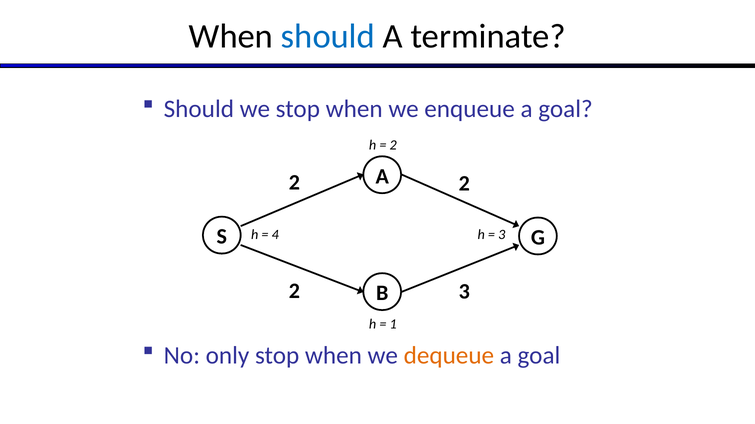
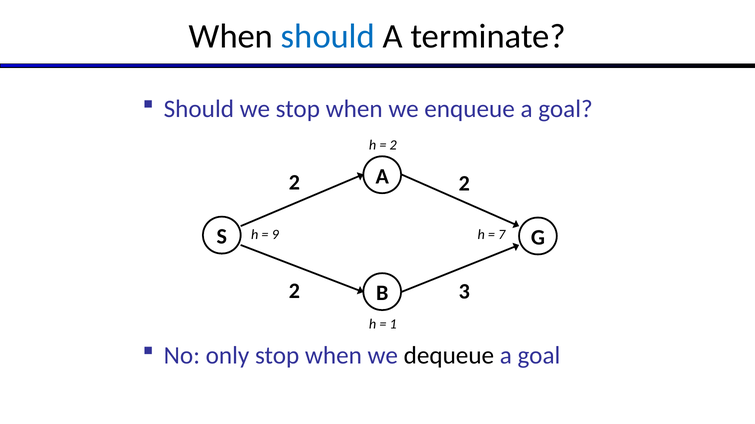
4: 4 -> 9 (275, 235)
3: 3 -> 7 (502, 235)
dequeue colour: orange -> black (449, 356)
